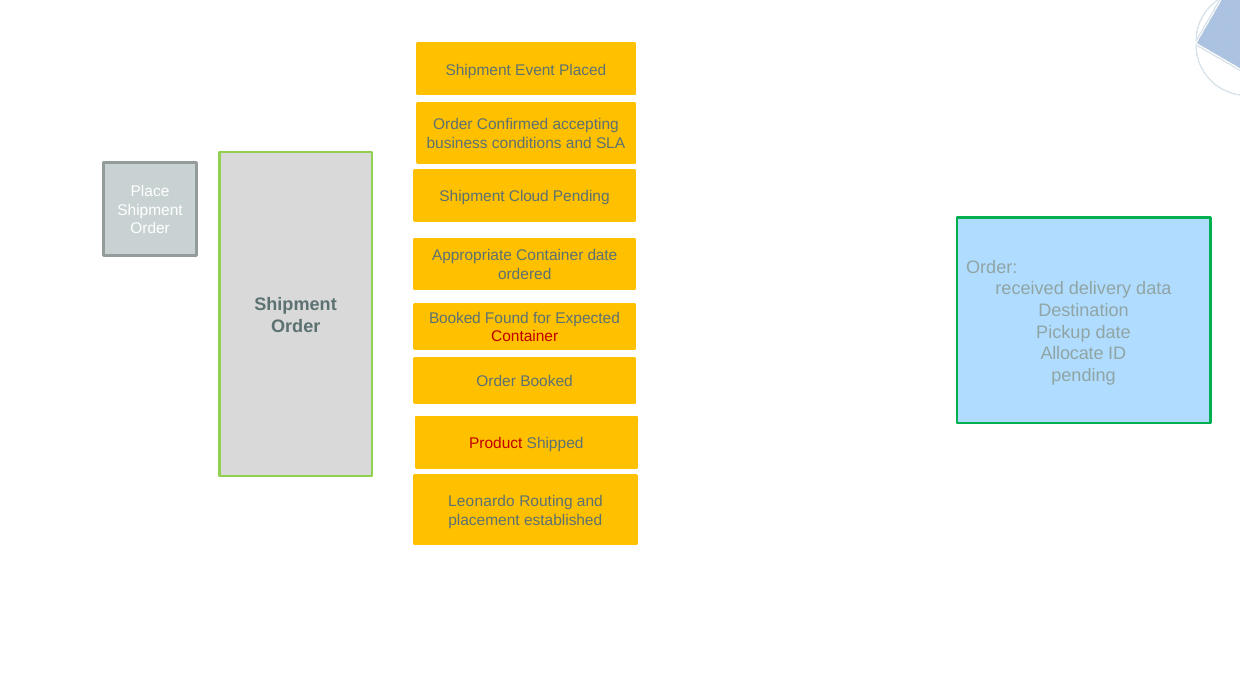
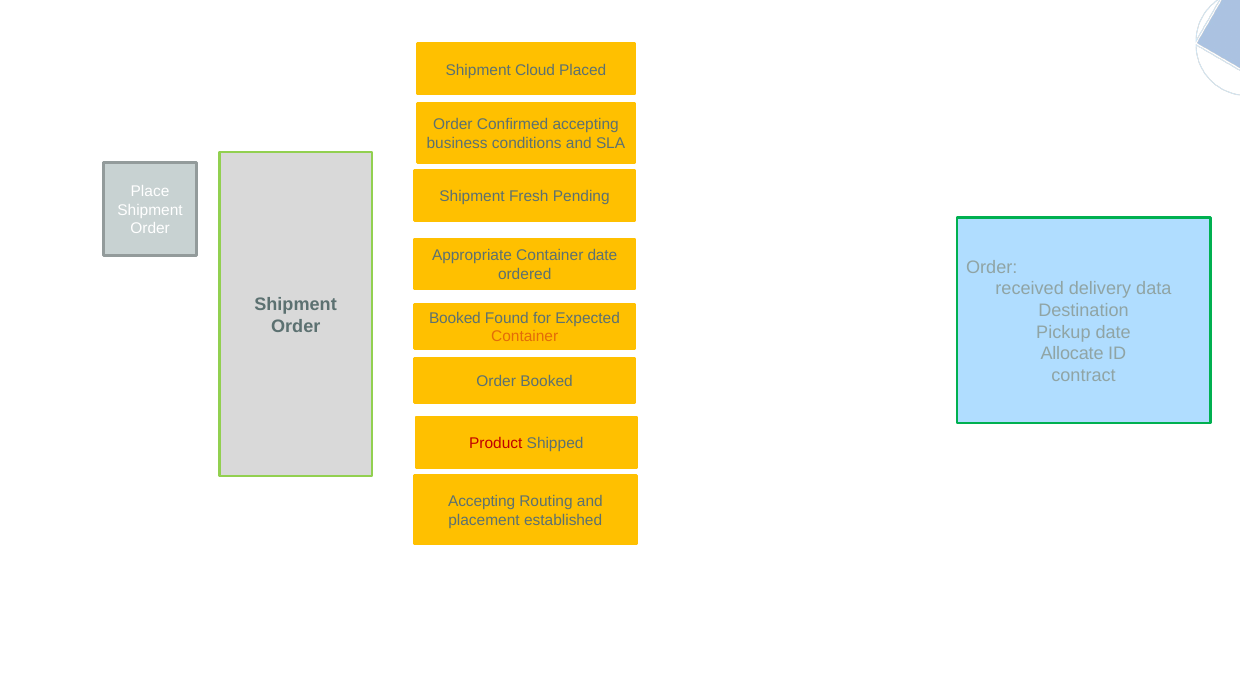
Event: Event -> Cloud (535, 70)
Cloud: Cloud -> Fresh (529, 197)
Container colour: red -> orange (525, 337)
pending: pending -> contract (1084, 376)
Leonardo: Leonardo -> Accepting (482, 502)
